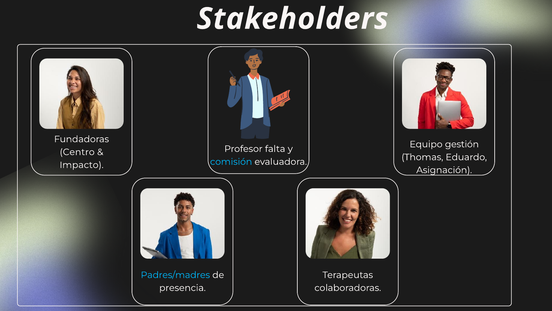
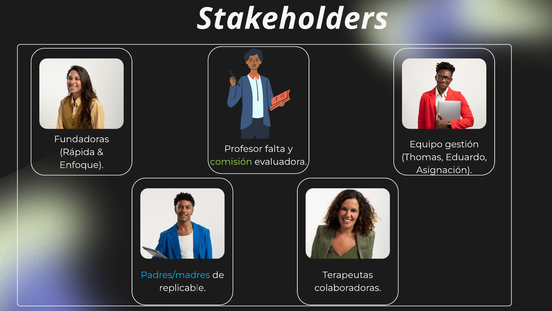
Centro: Centro -> Rápida (77, 152)
comisión colour: light blue -> light green (231, 161)
Impacto: Impacto -> Enfoque (82, 165)
presencia: presencia -> replicable (182, 287)
